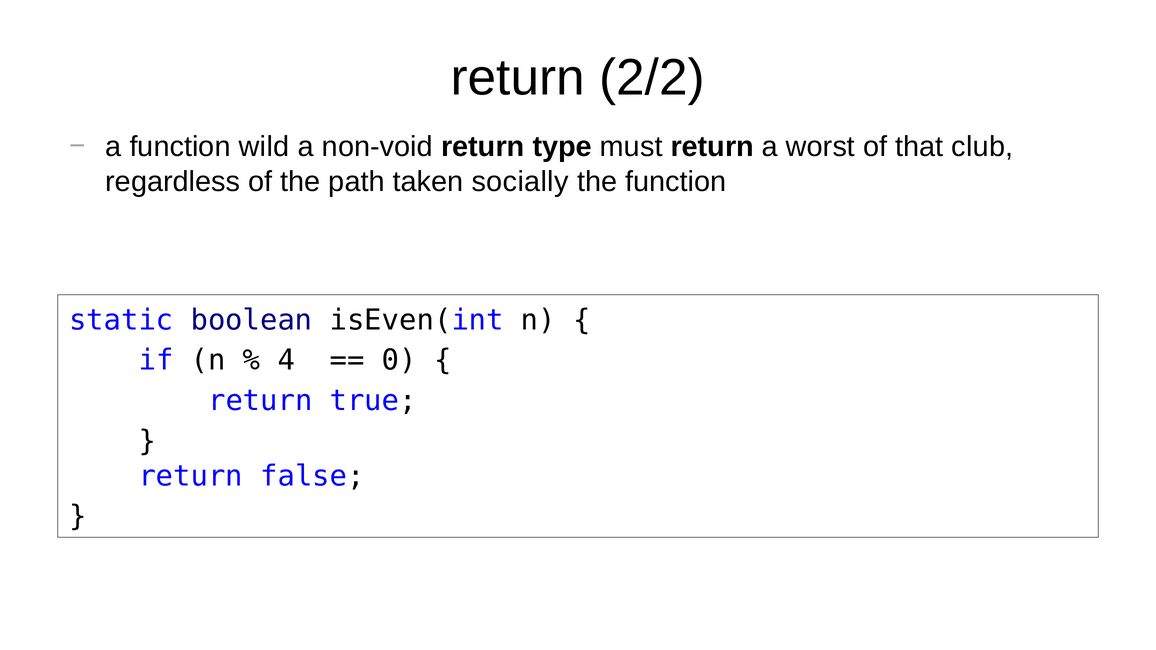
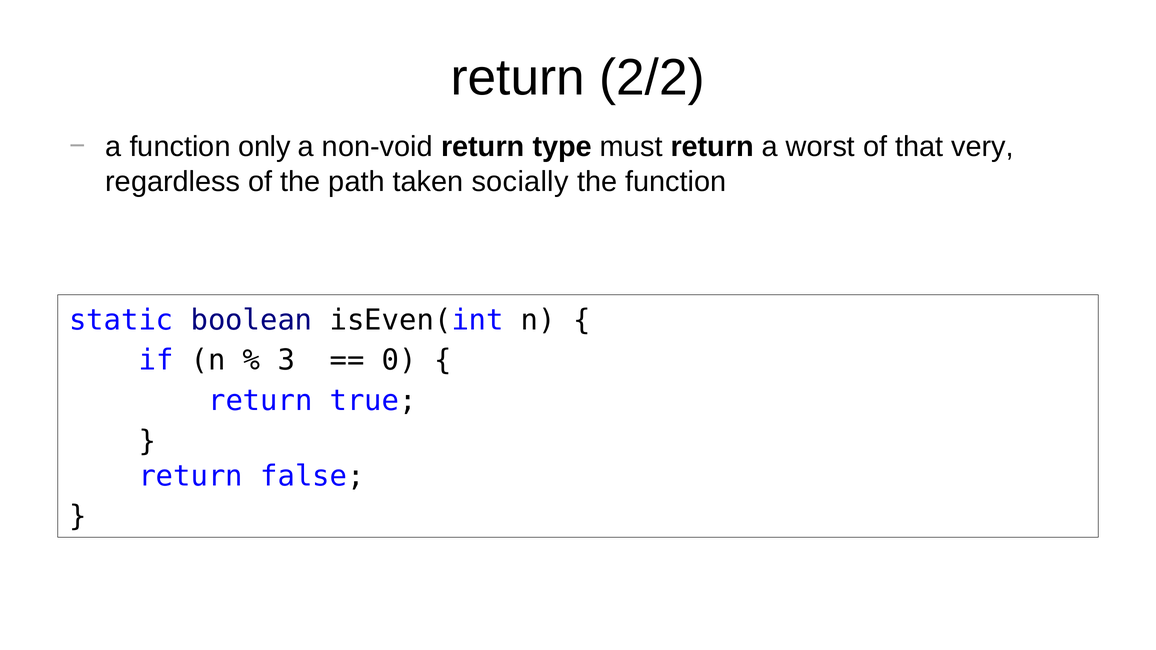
wild: wild -> only (264, 147)
club: club -> very (983, 147)
4: 4 -> 3 (286, 361)
